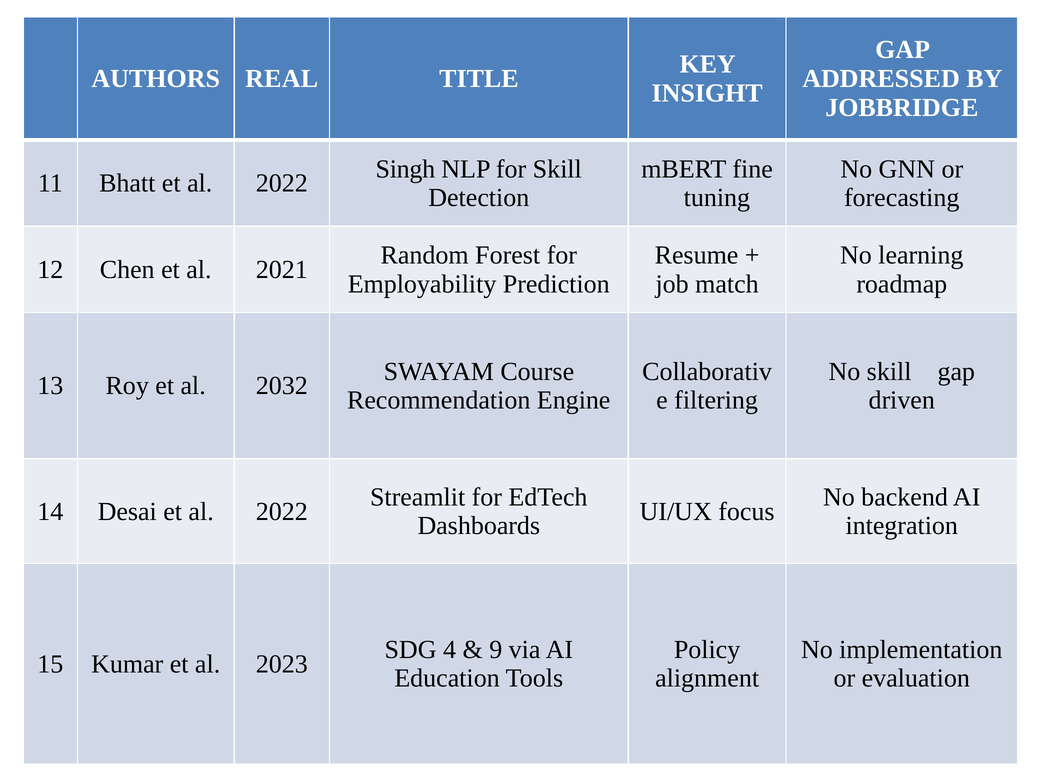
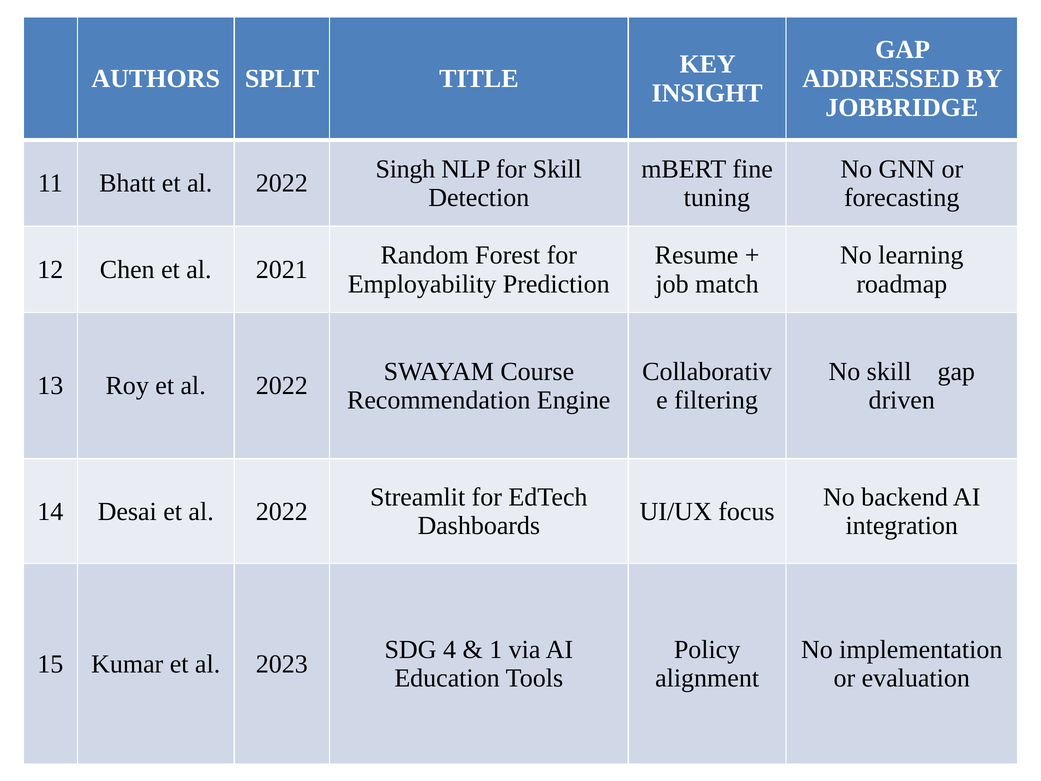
REAL: REAL -> SPLIT (282, 79)
Roy et al 2032: 2032 -> 2022 (282, 386)
9: 9 -> 1 (496, 649)
